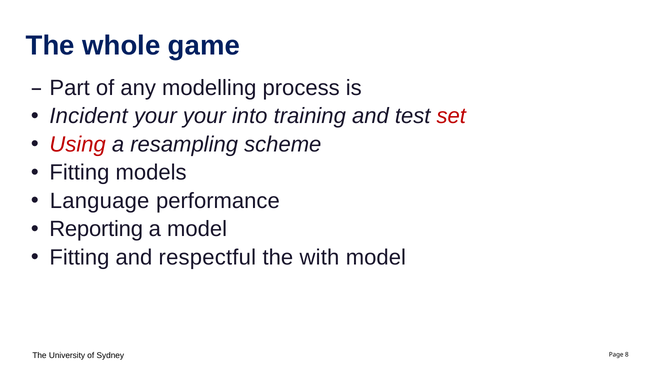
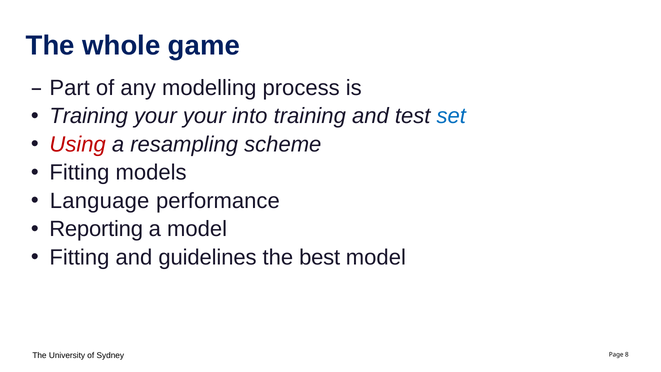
Incident: Incident -> Training (89, 116)
set colour: red -> blue (451, 116)
respectful: respectful -> guidelines (207, 257)
with: with -> best (320, 257)
